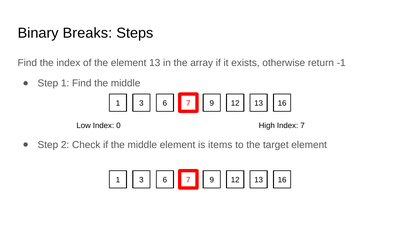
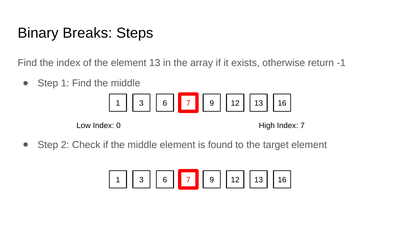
items: items -> found (220, 145)
